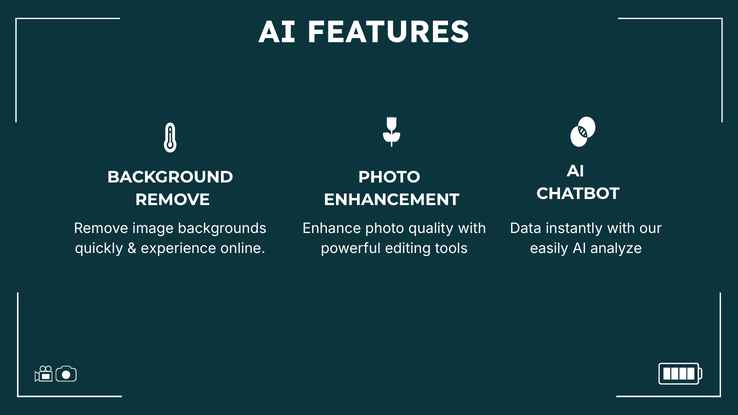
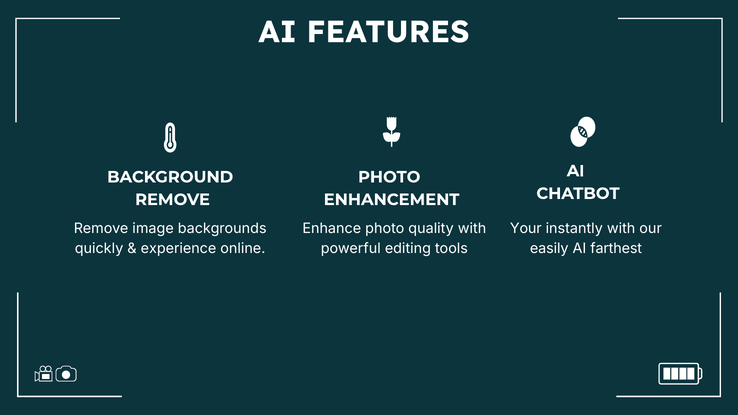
Data: Data -> Your (526, 229)
analyze: analyze -> farthest (616, 248)
